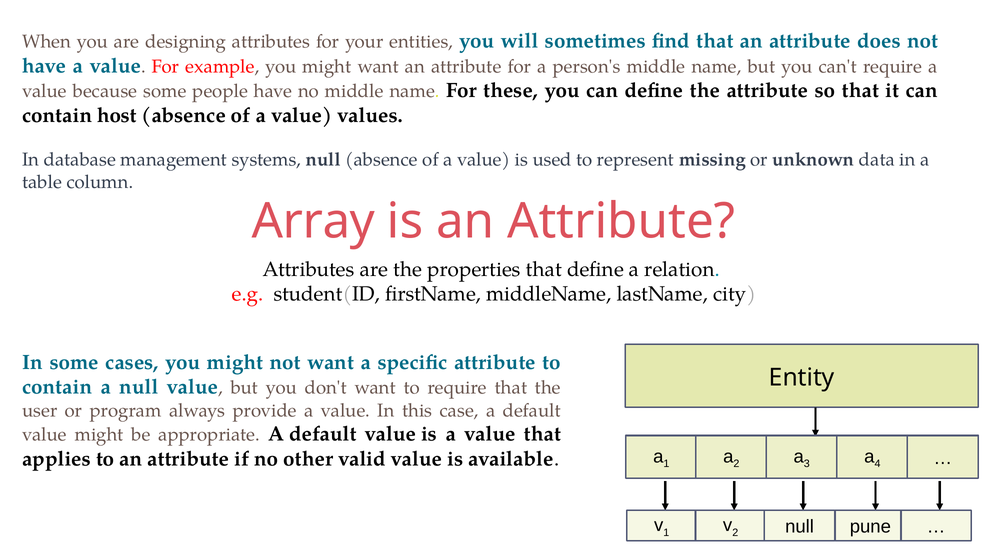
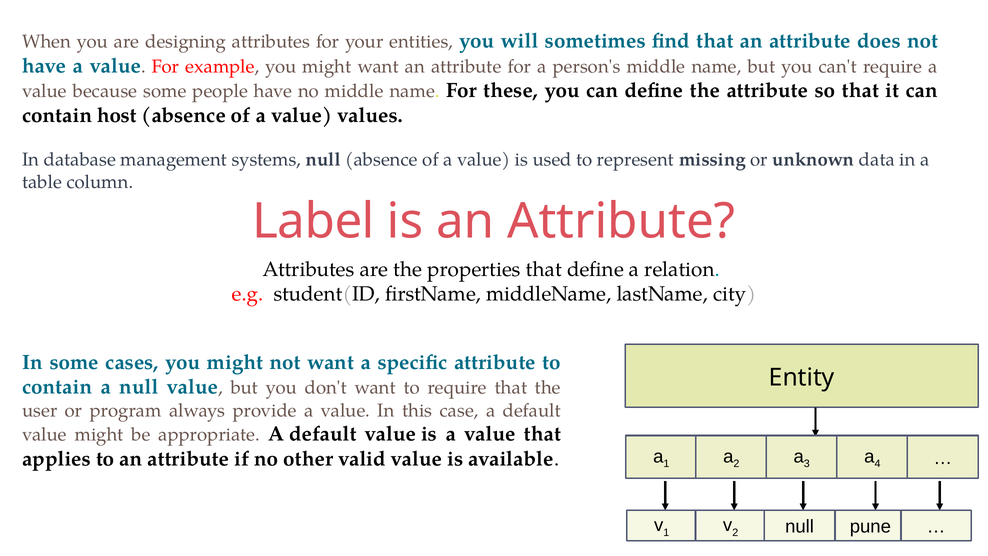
Array: Array -> Label (313, 221)
